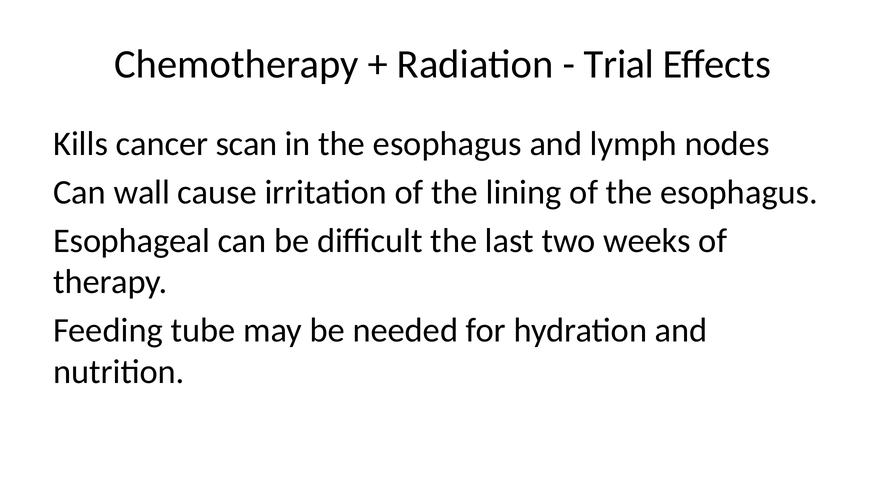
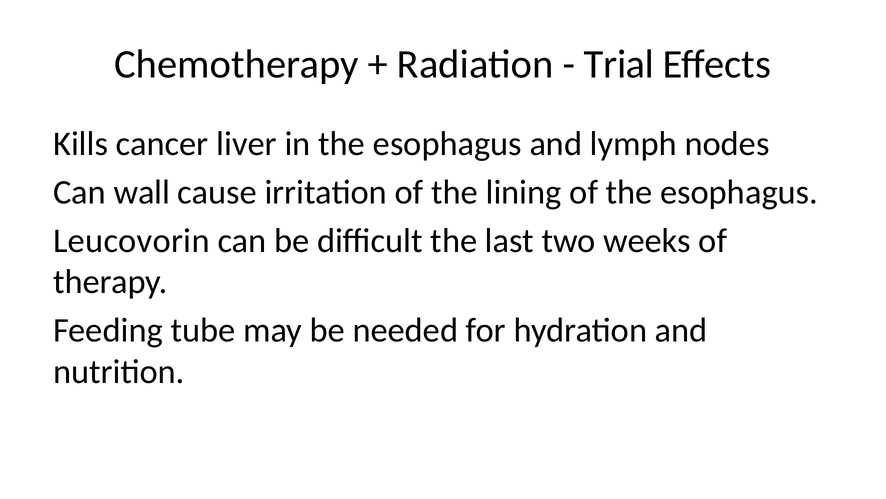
scan: scan -> liver (246, 144)
Esophageal: Esophageal -> Leucovorin (131, 240)
